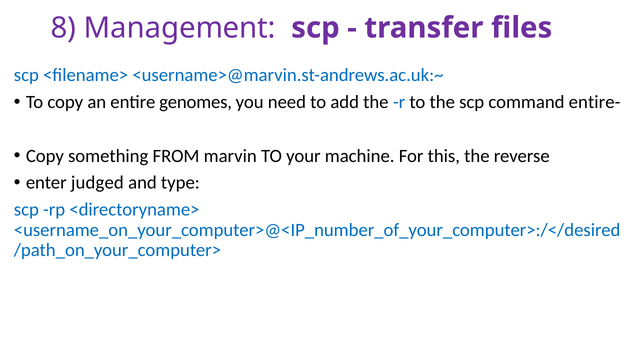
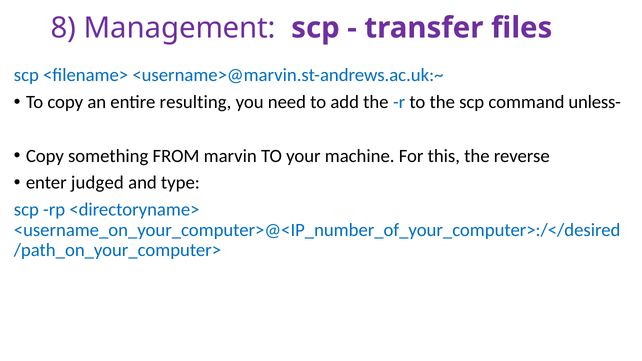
genomes: genomes -> resulting (195, 102)
entire-: entire- -> unless- (595, 102)
